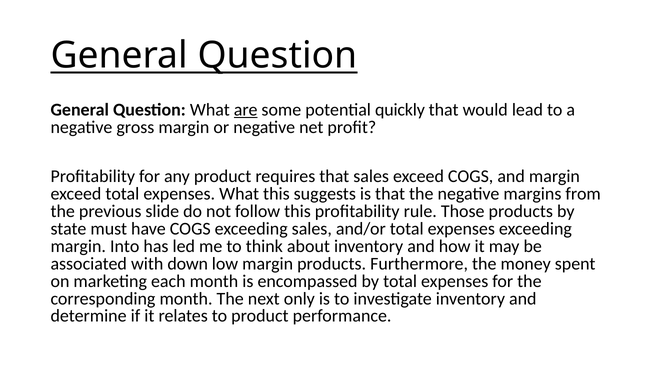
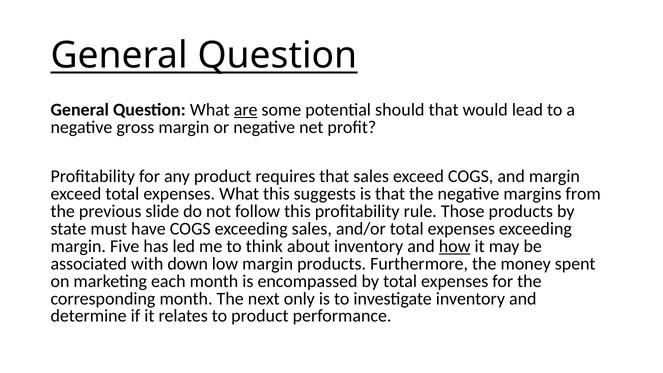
quickly: quickly -> should (400, 110)
Into: Into -> Five (125, 246)
how underline: none -> present (455, 246)
